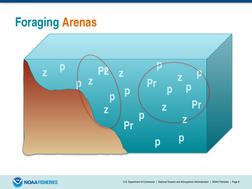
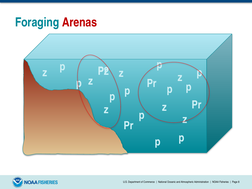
Arenas colour: orange -> red (79, 22)
